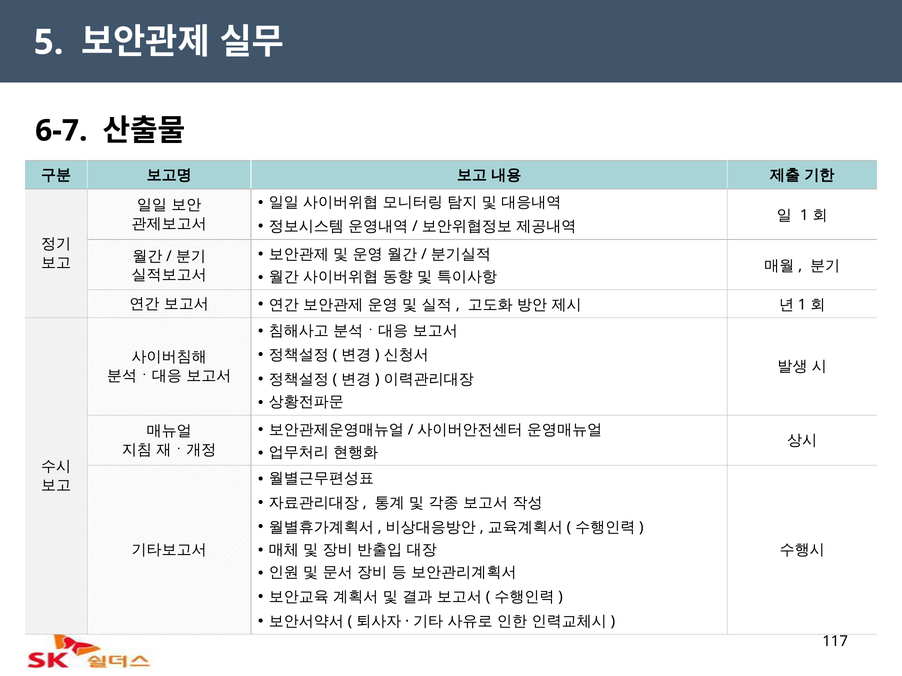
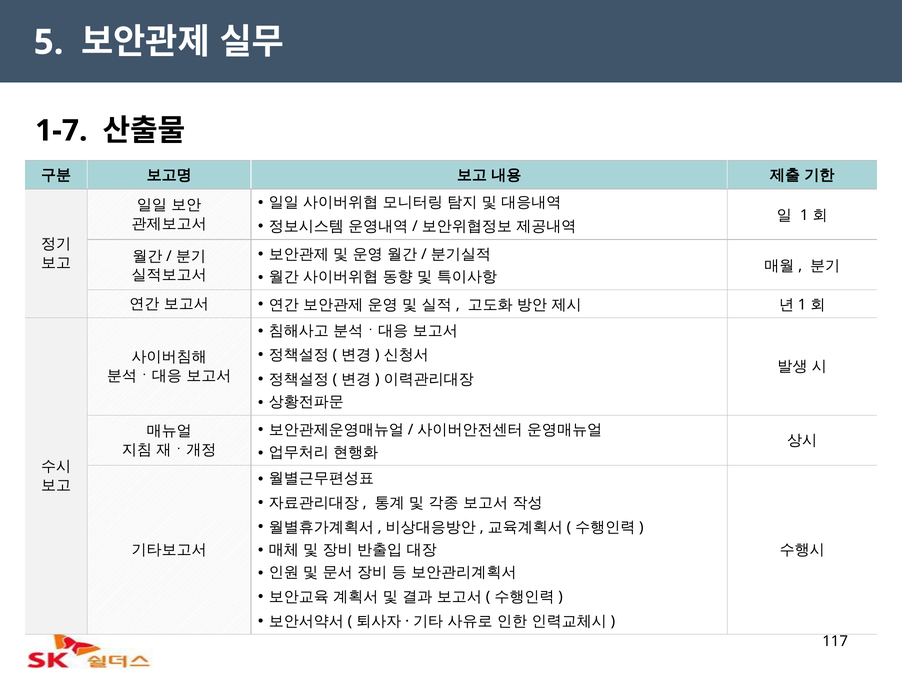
6-7: 6-7 -> 1-7 (61, 131)
